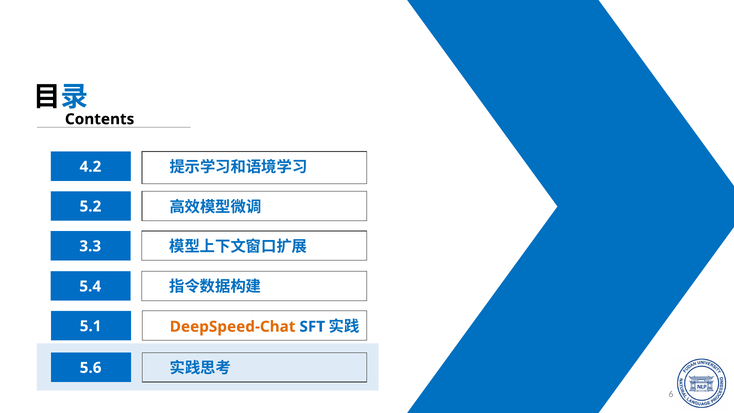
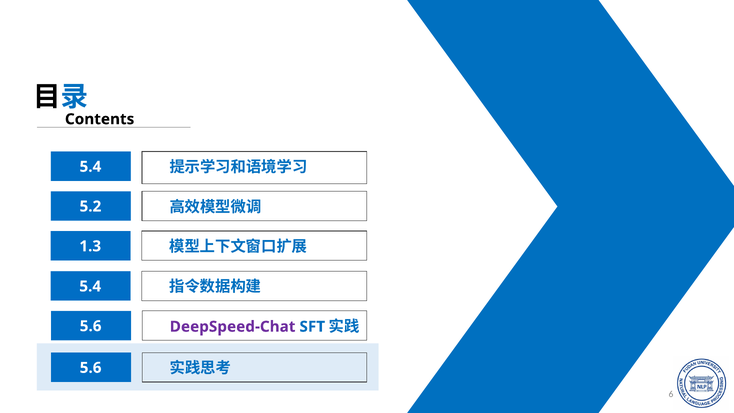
4.2: 4.2 -> 5.4 (90, 167)
3.3: 3.3 -> 1.3 (90, 246)
5.1: 5.1 -> 5.6 (91, 326)
DeepSpeed-Chat colour: orange -> purple (233, 327)
